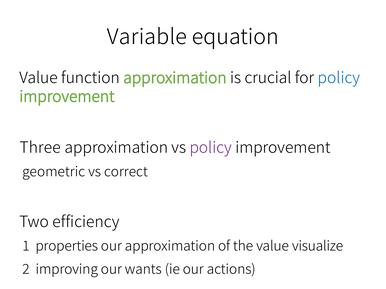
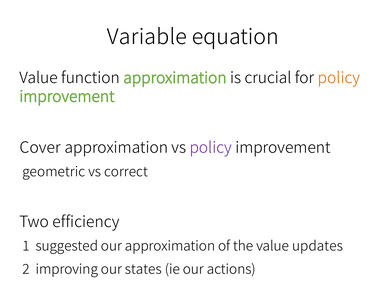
policy colour: blue -> orange (339, 78)
Three: Three -> Cover (40, 148)
properties: properties -> suggested (67, 247)
visualize: visualize -> updates (318, 247)
wants: wants -> states (143, 270)
